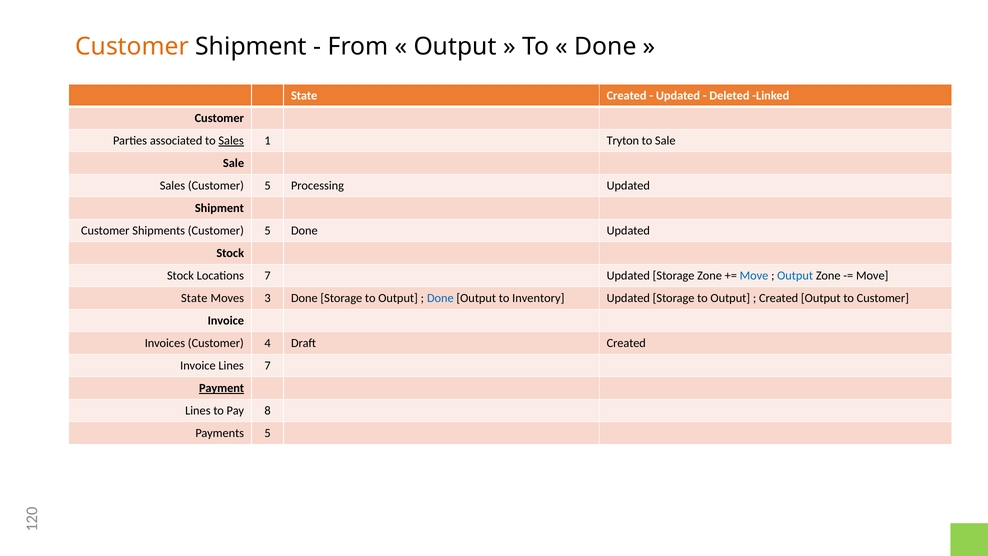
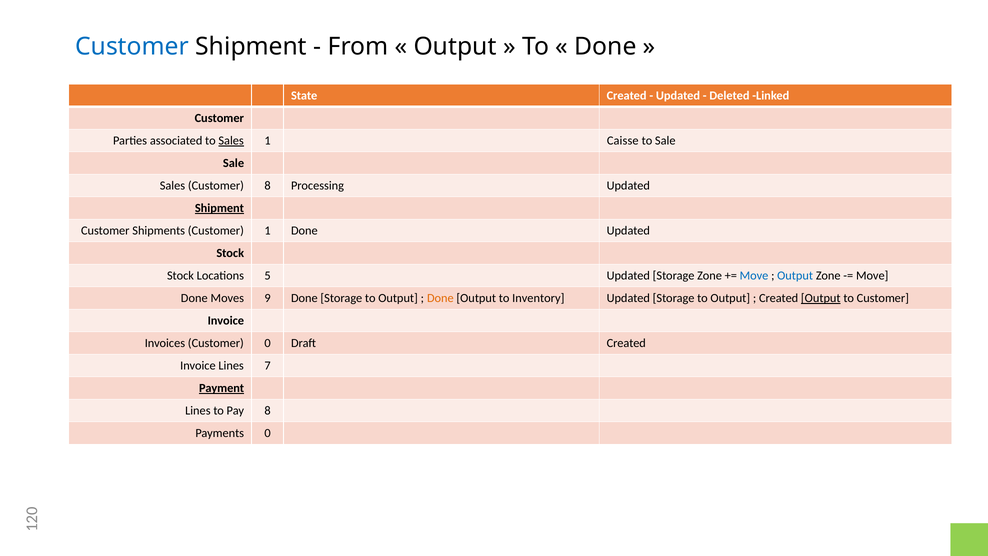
Customer colour: orange -> blue (132, 46)
Tryton: Tryton -> Caisse (623, 141)
Sales Customer 5: 5 -> 8 (268, 185)
Shipment underline: none -> present (219, 208)
Shipments Customer 5: 5 -> 1 (268, 230)
Locations 7: 7 -> 5 (268, 275)
State: State -> Done (194, 298)
3: 3 -> 9 (268, 298)
Done colour: blue -> orange (440, 298)
Output underline: none -> present (821, 298)
Customer 4: 4 -> 0 (268, 343)
Payments 5: 5 -> 0 (268, 433)
